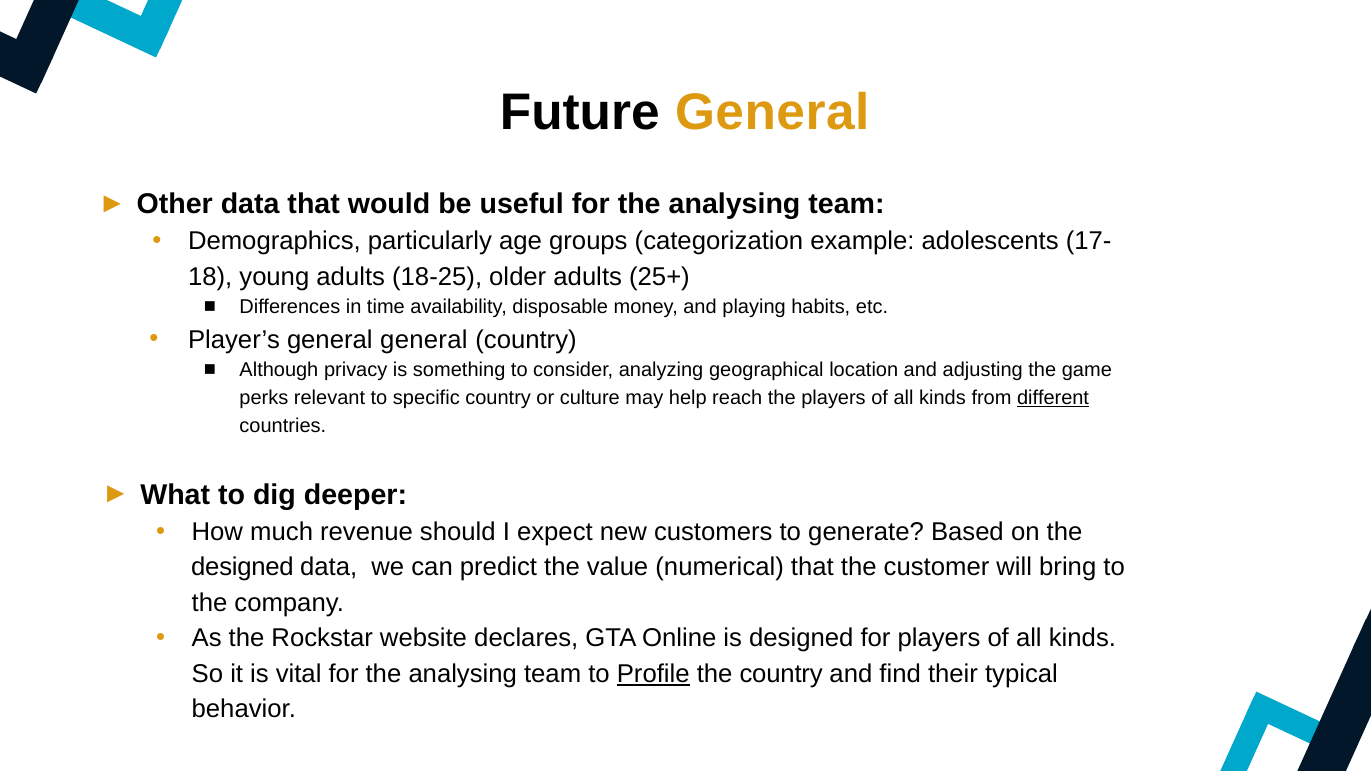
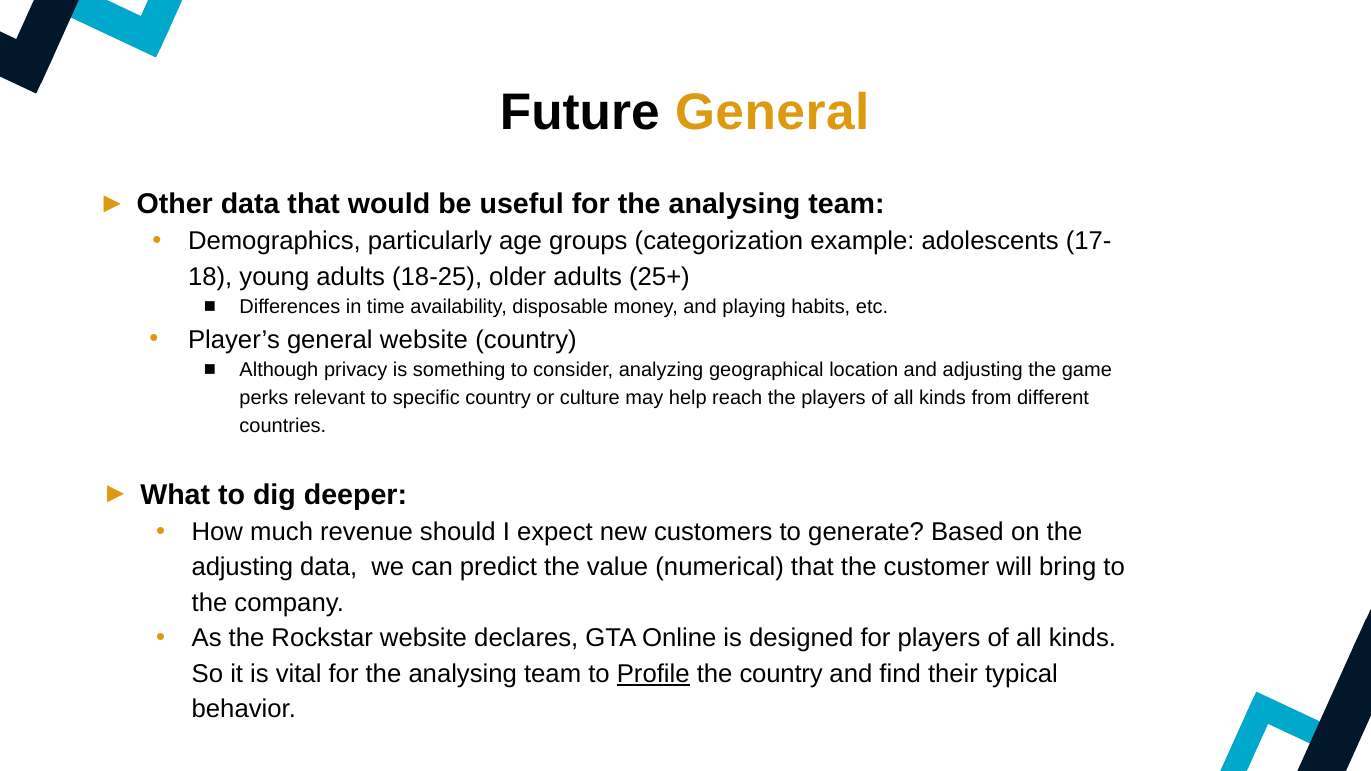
general general: general -> website (424, 340)
different underline: present -> none (1053, 398)
designed: designed -> adjusting (242, 567)
